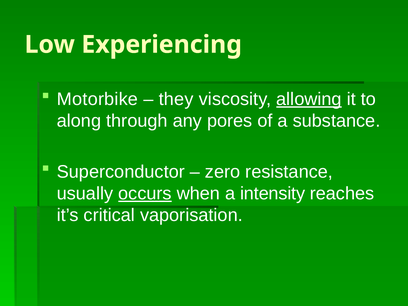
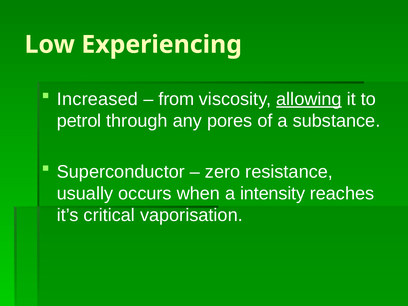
Motorbike: Motorbike -> Increased (98, 99)
they: they -> from (176, 99)
along: along -> petrol (79, 121)
occurs underline: present -> none (145, 194)
